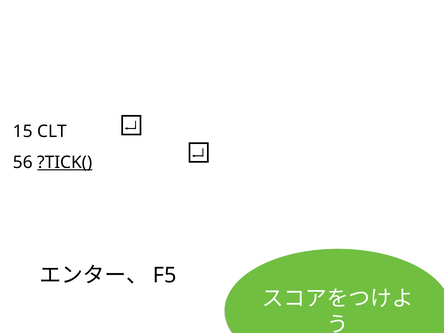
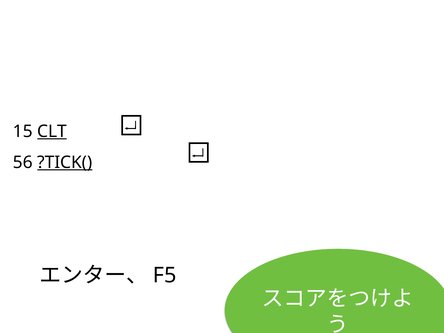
CLT underline: none -> present (52, 131)
